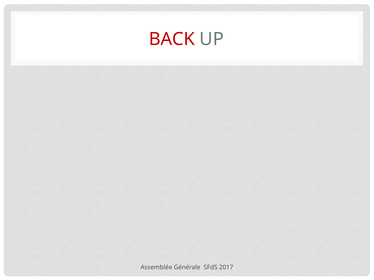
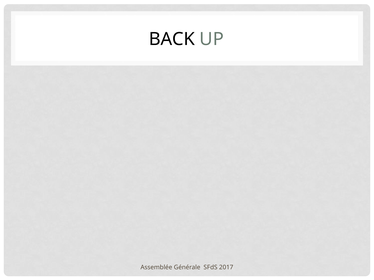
BACK colour: red -> black (172, 39)
